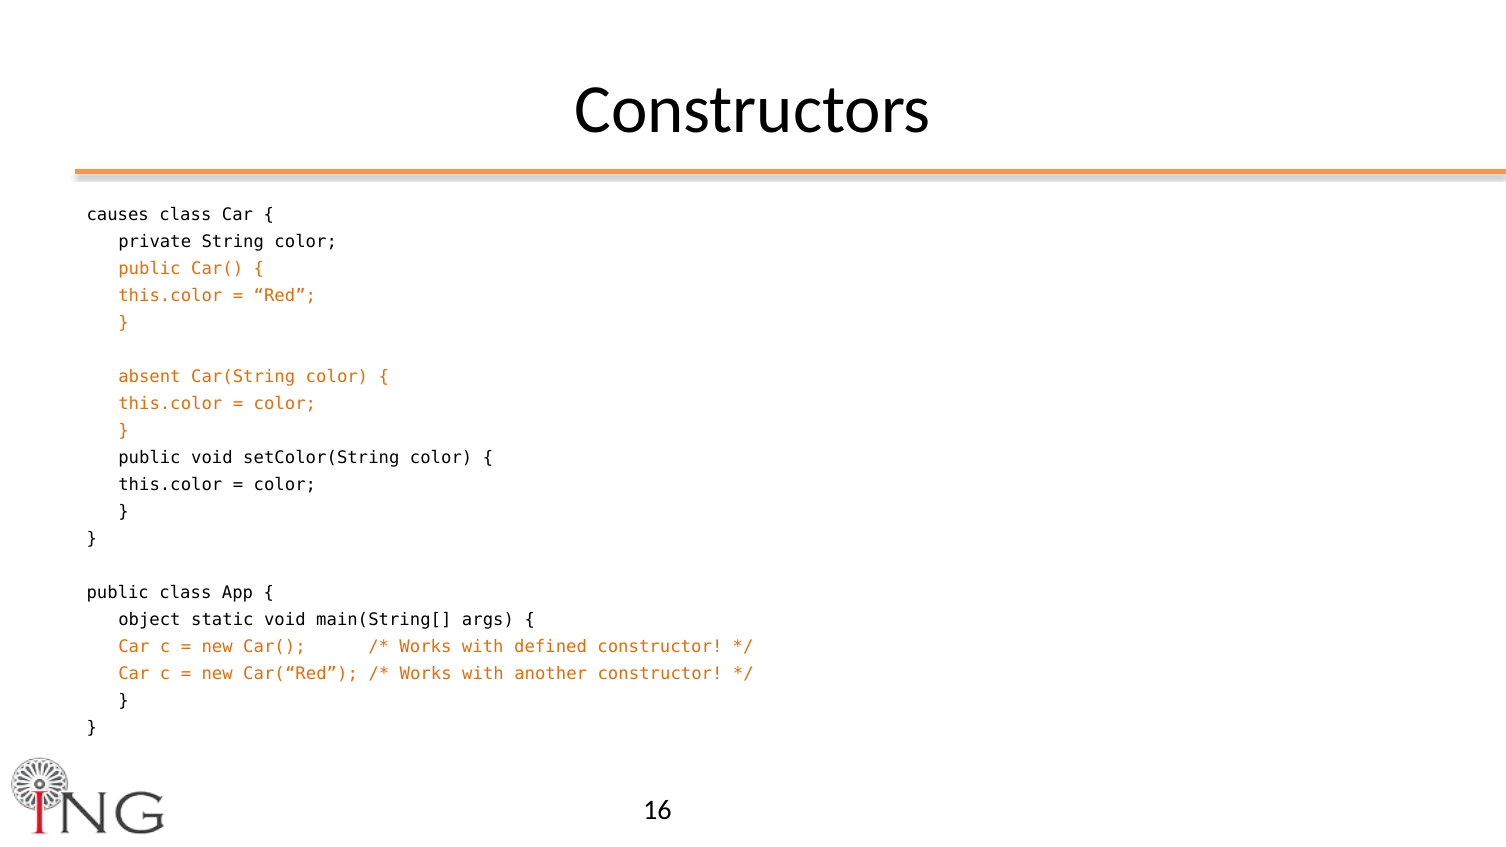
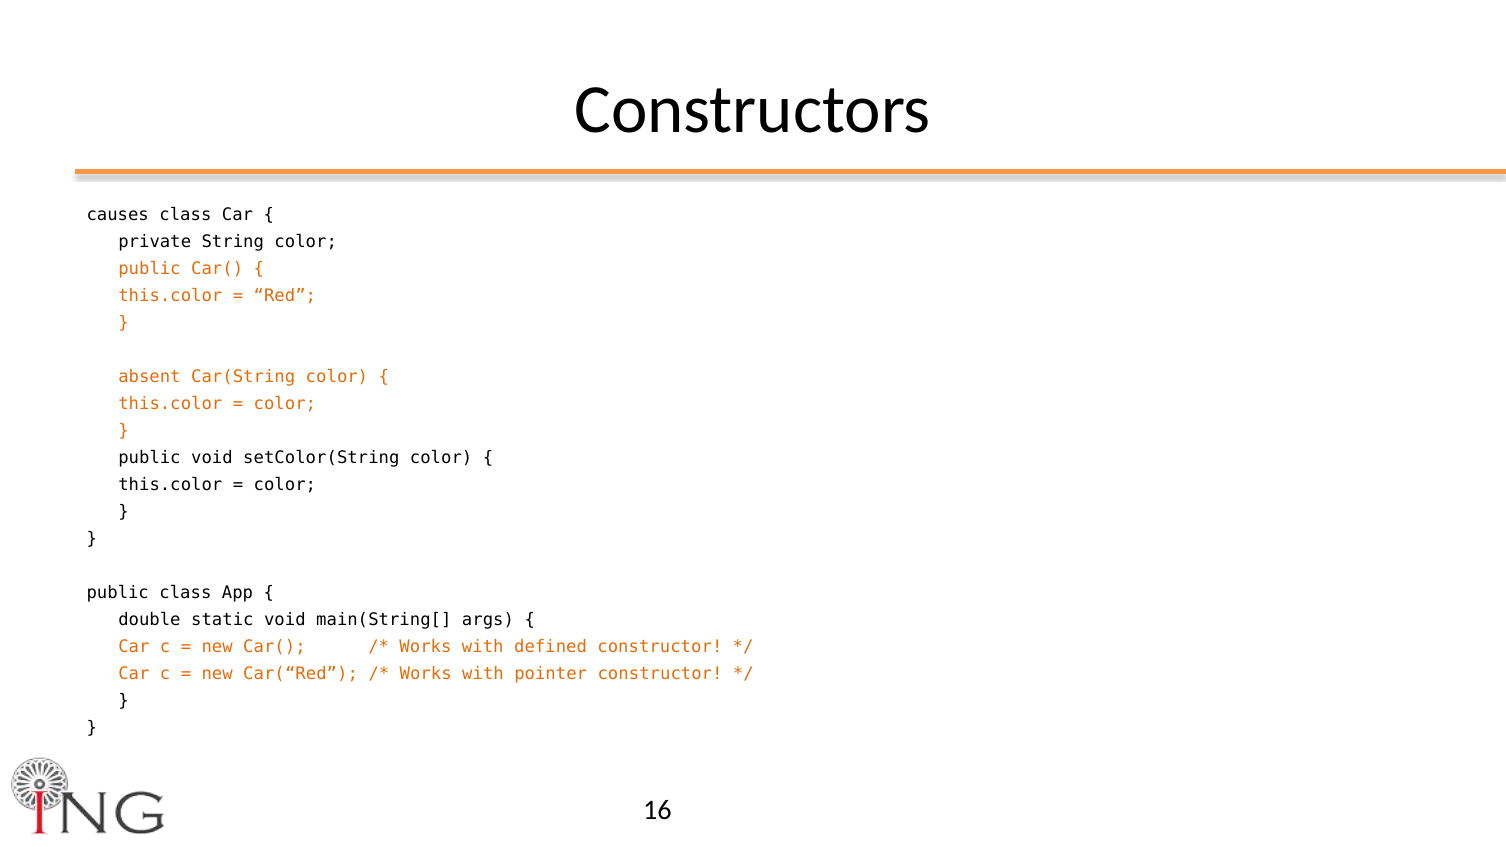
object: object -> double (149, 620)
another: another -> pointer (551, 674)
